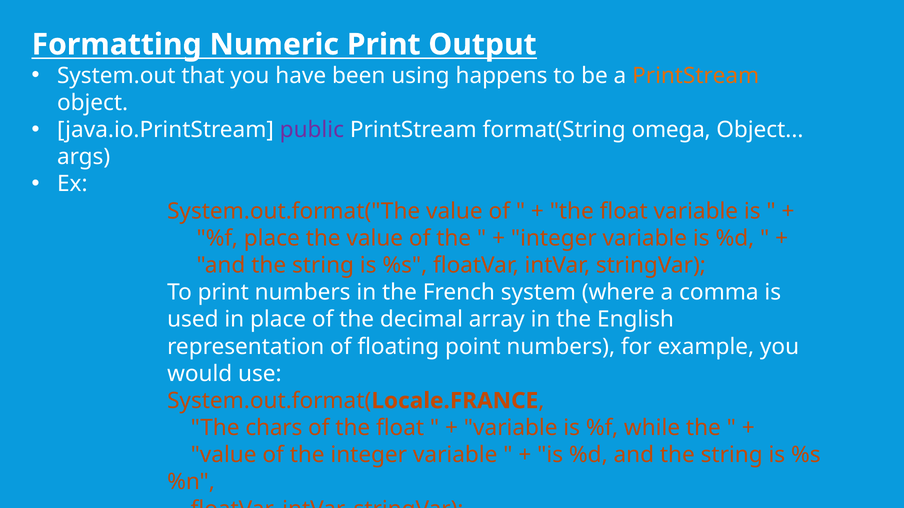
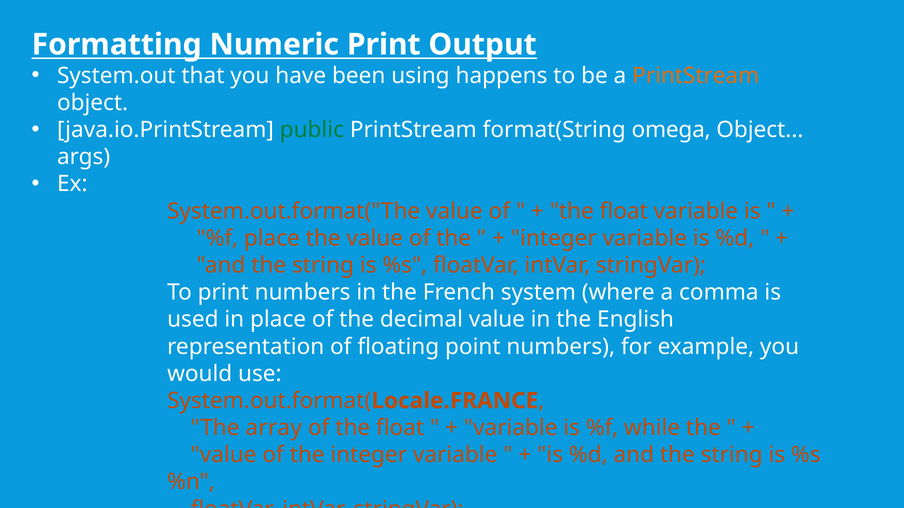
public colour: purple -> green (312, 130)
decimal array: array -> value (497, 320)
chars: chars -> array (274, 428)
